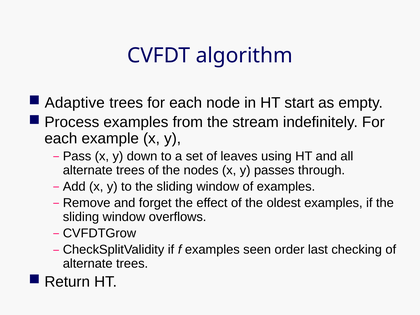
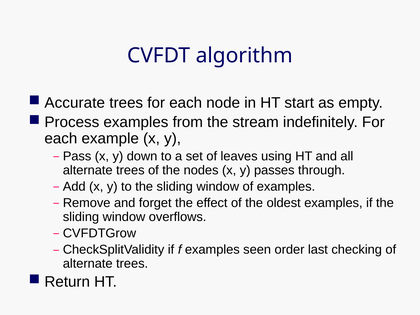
Adaptive: Adaptive -> Accurate (75, 103)
